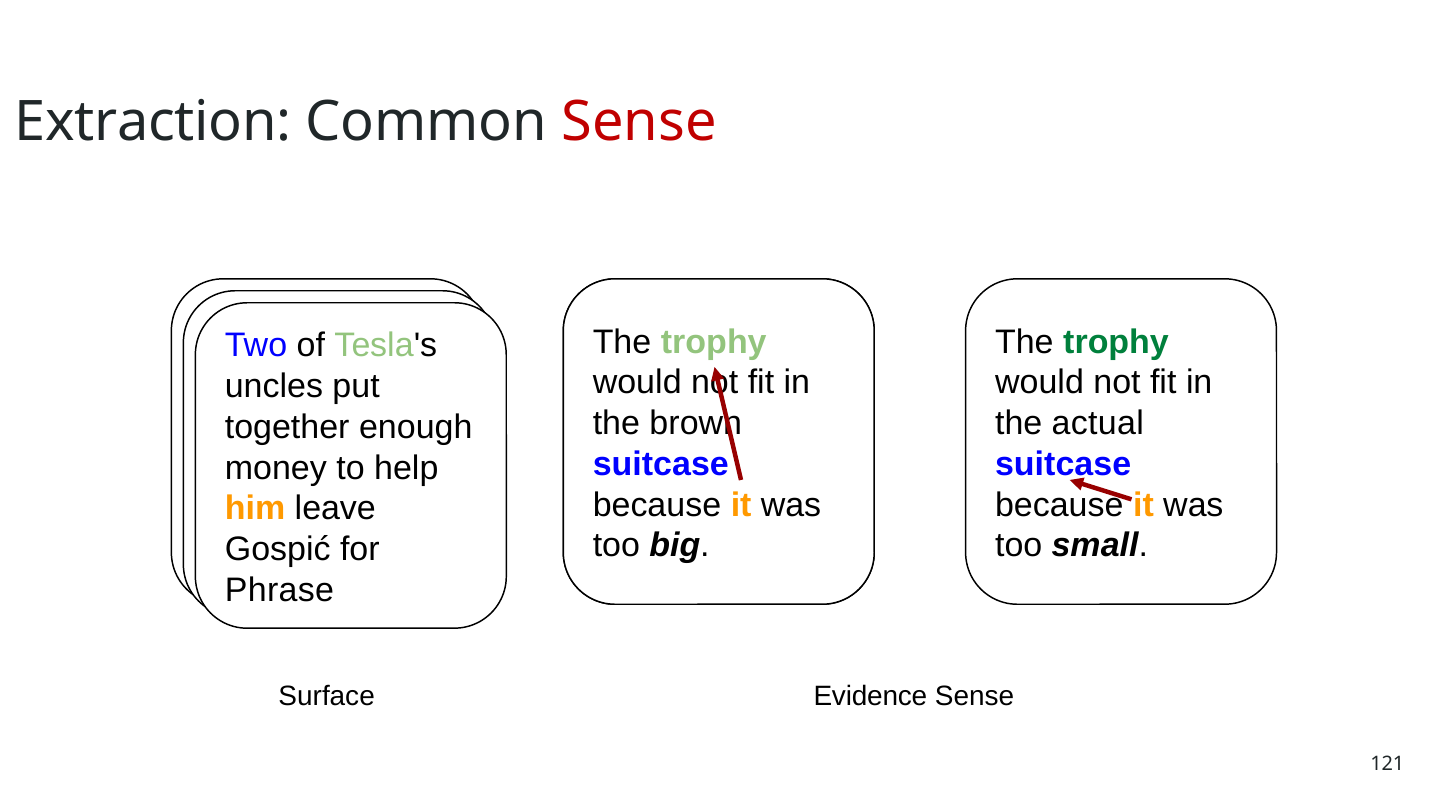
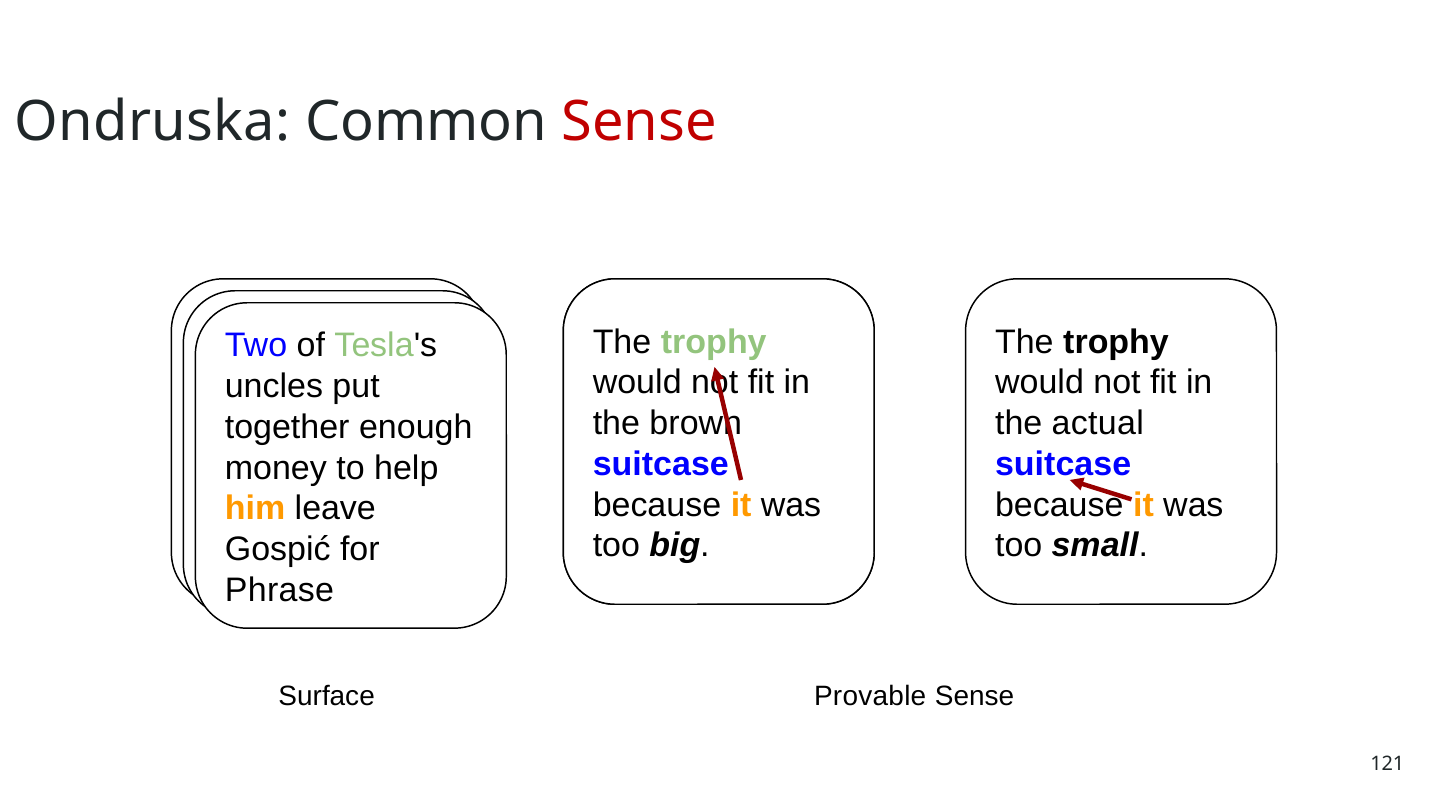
Extraction: Extraction -> Ondruska (153, 122)
trophy colour: green -> black (1116, 342)
Evidence: Evidence -> Provable (870, 696)
